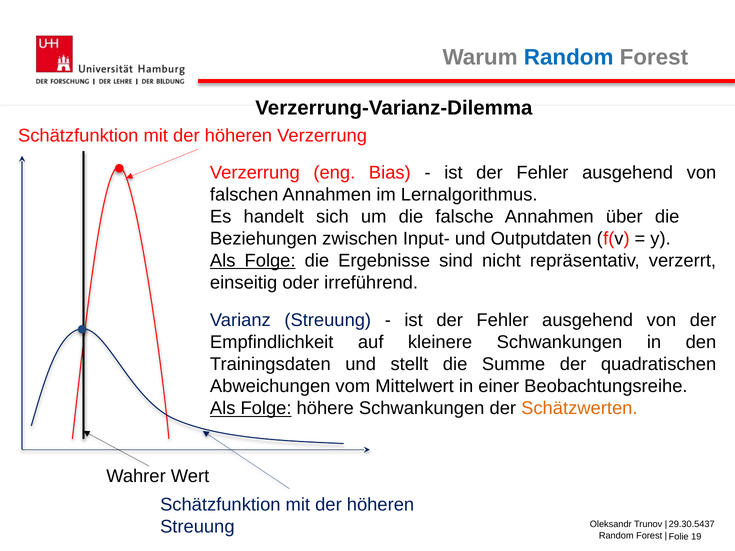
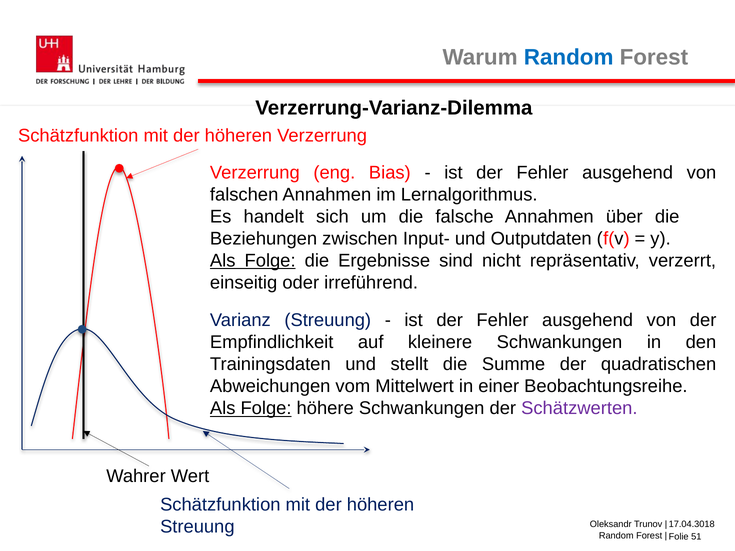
Schätzwerten colour: orange -> purple (579, 408)
29.30.5437: 29.30.5437 -> 17.04.3018 (692, 525)
19: 19 -> 51 (696, 537)
